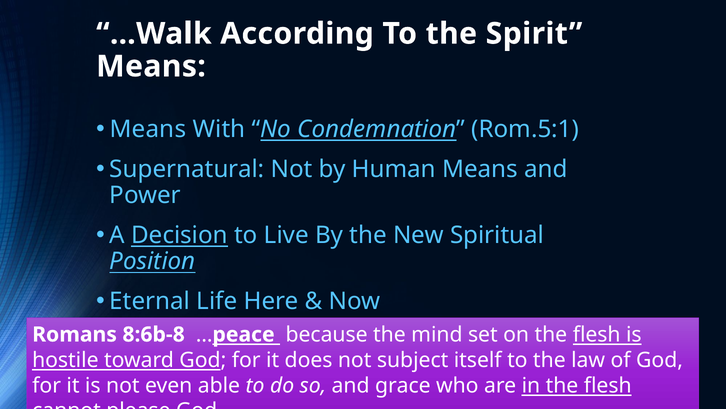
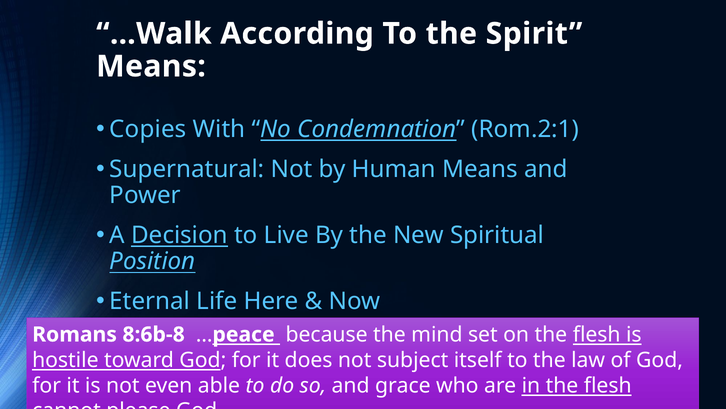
Means: Means -> Copies (148, 129)
Rom.5:1: Rom.5:1 -> Rom.2:1 (525, 129)
